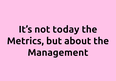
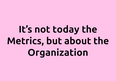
Management: Management -> Organization (58, 53)
